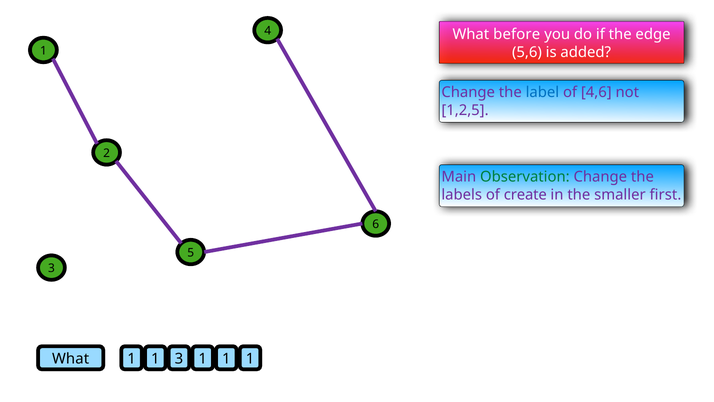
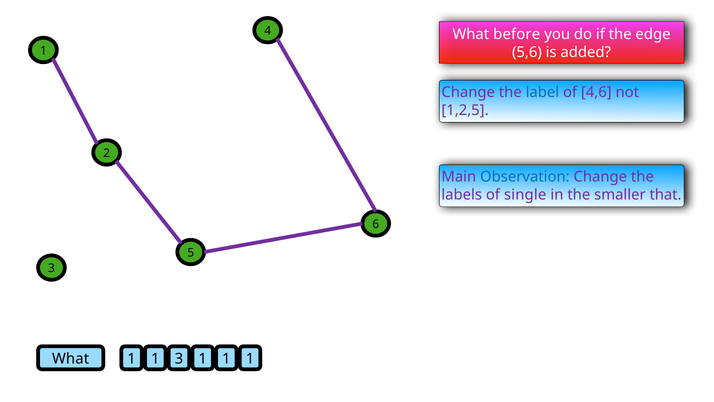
Observation colour: green -> blue (525, 177)
create: create -> single (525, 195)
first: first -> that (666, 195)
